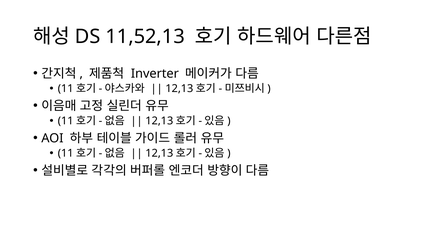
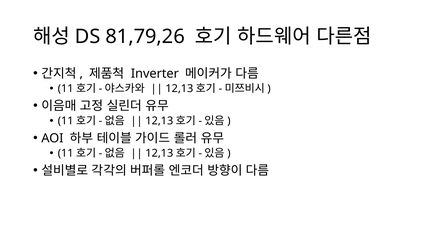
11,52,13: 11,52,13 -> 81,79,26 (145, 37)
